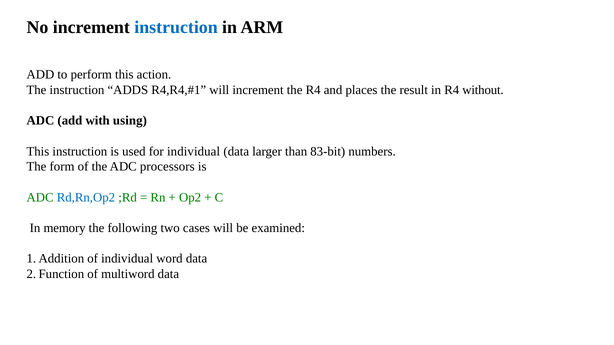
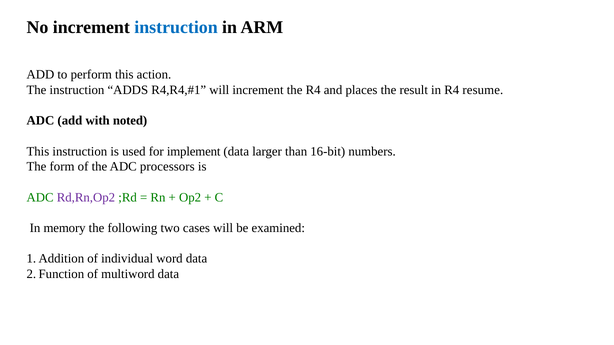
without: without -> resume (483, 90)
using: using -> noted (130, 121)
for individual: individual -> implement (194, 151)
83-bit: 83-bit -> 16-bit (328, 151)
Rd,Rn,Op2 colour: blue -> purple (86, 198)
